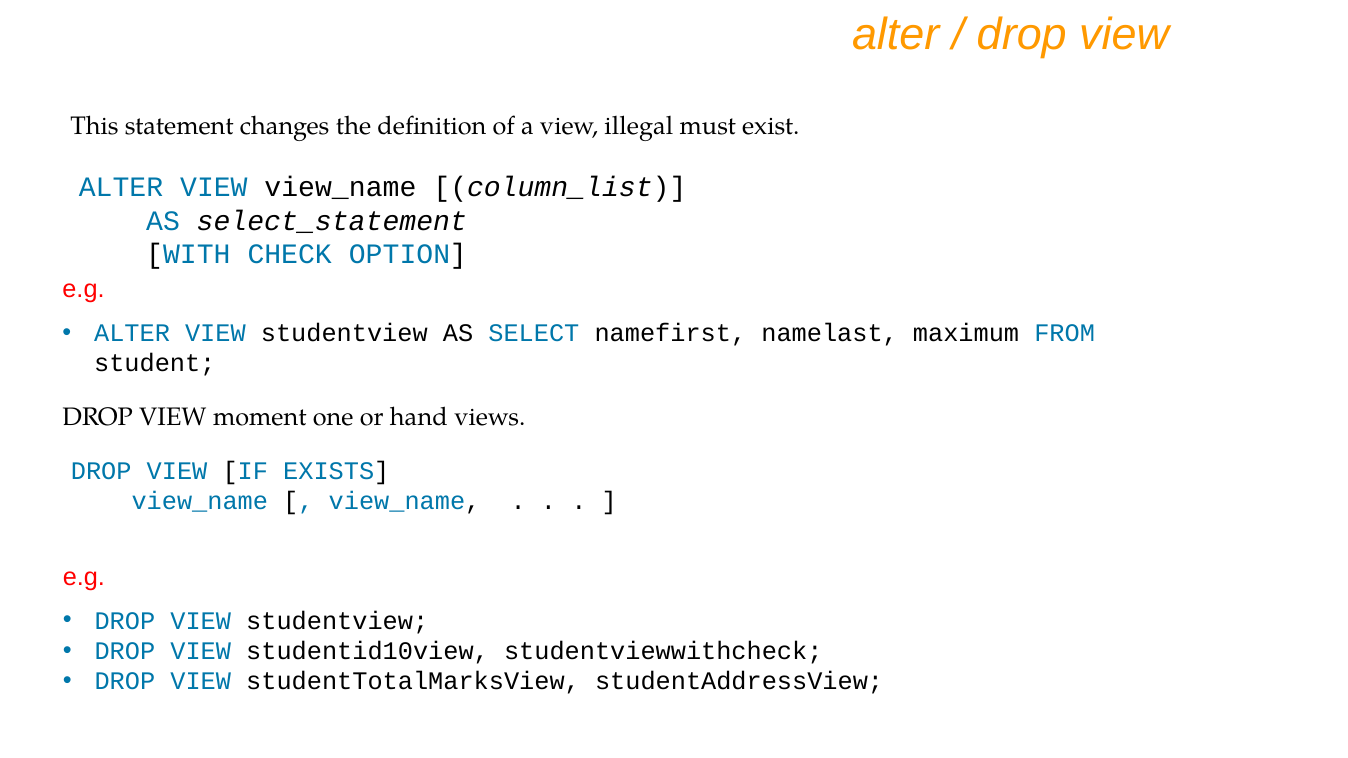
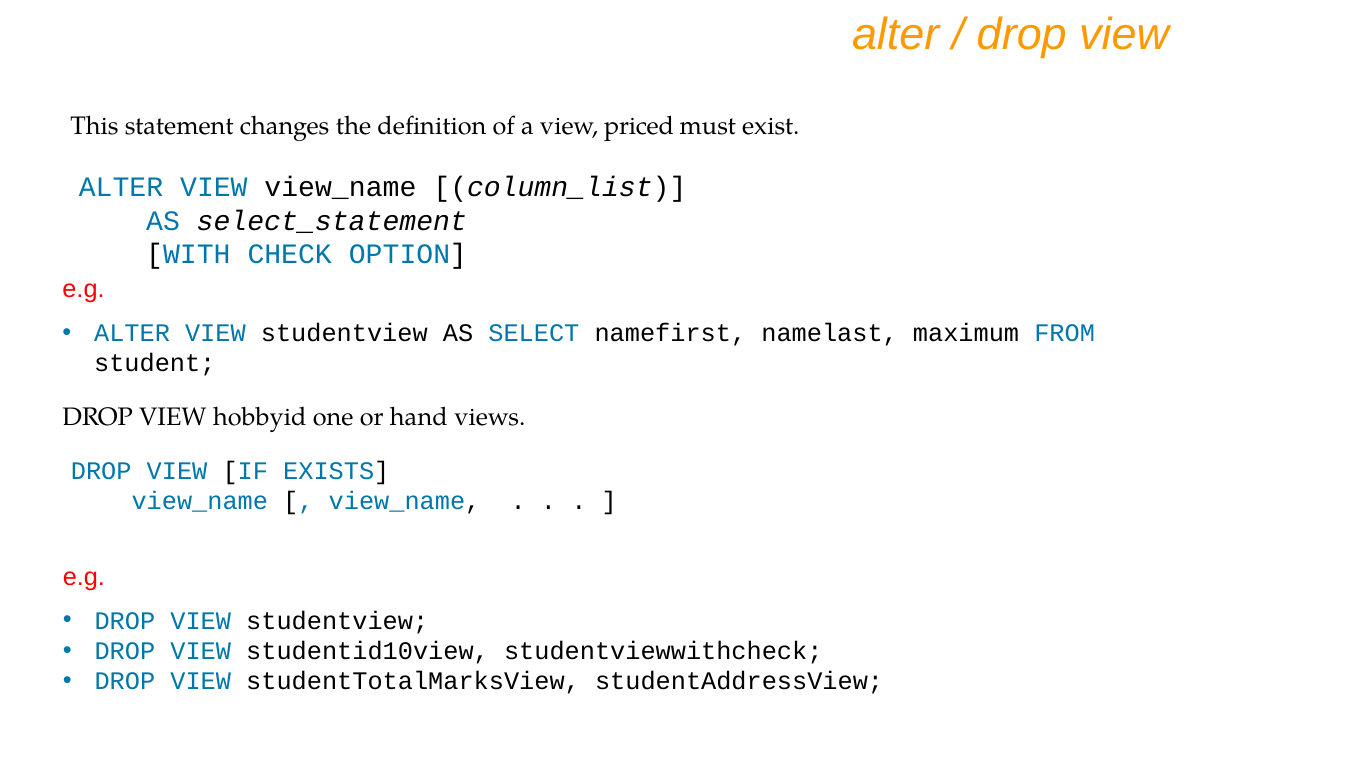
illegal: illegal -> priced (639, 126)
moment: moment -> hobbyid (260, 417)
